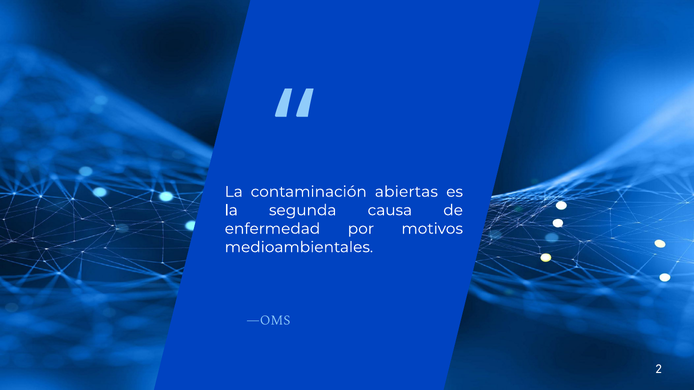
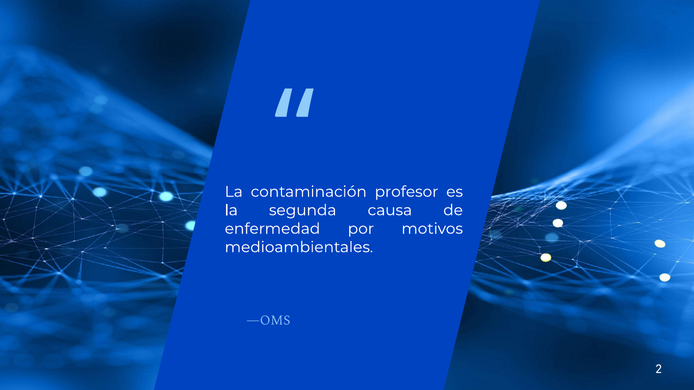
abiertas: abiertas -> profesor (406, 192)
